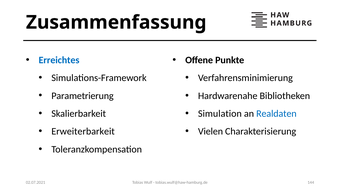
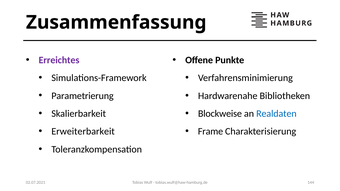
Erreichtes colour: blue -> purple (59, 60)
Simulation: Simulation -> Blockweise (220, 114)
Vielen: Vielen -> Frame (211, 132)
